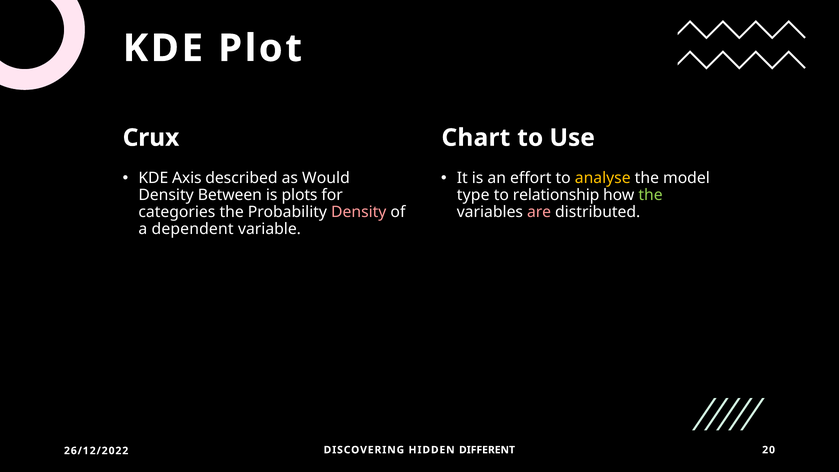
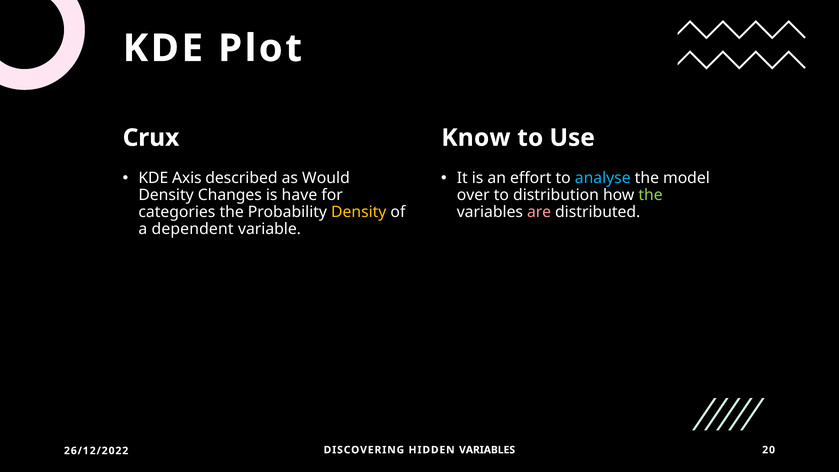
Chart: Chart -> Know (476, 138)
analyse colour: yellow -> light blue (603, 178)
Between: Between -> Changes (230, 195)
plots: plots -> have (299, 195)
type: type -> over (473, 195)
relationship: relationship -> distribution (556, 195)
Density colour: pink -> yellow (359, 212)
HIDDEN DIFFERENT: DIFFERENT -> VARIABLES (487, 450)
